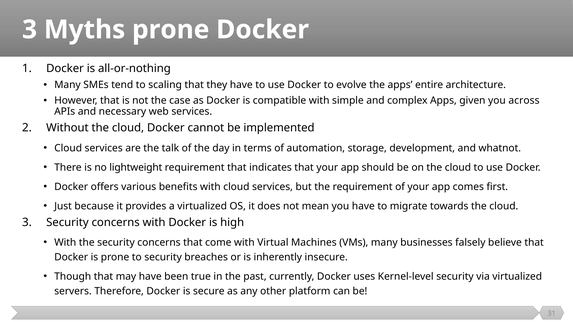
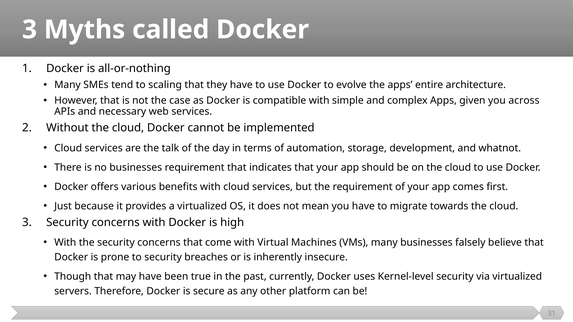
Myths prone: prone -> called (171, 30)
no lightweight: lightweight -> businesses (136, 168)
